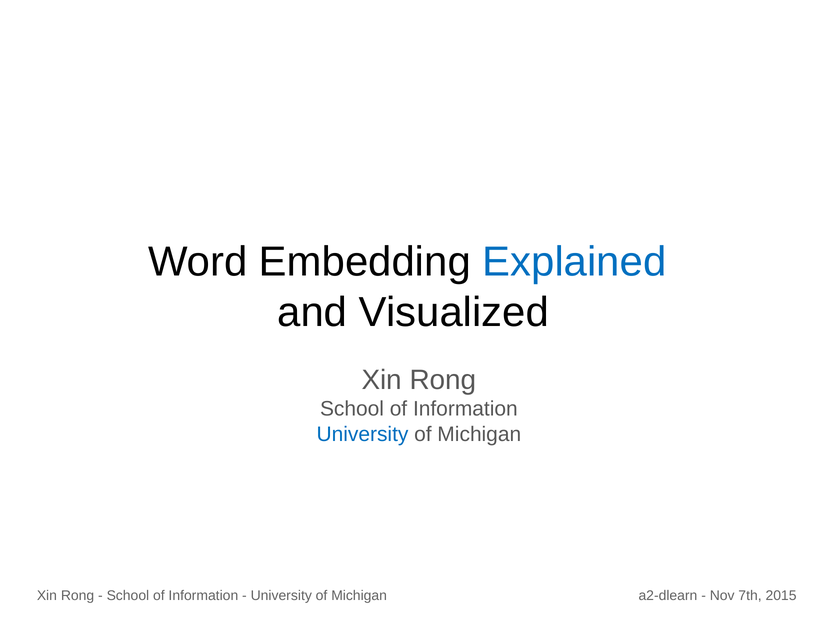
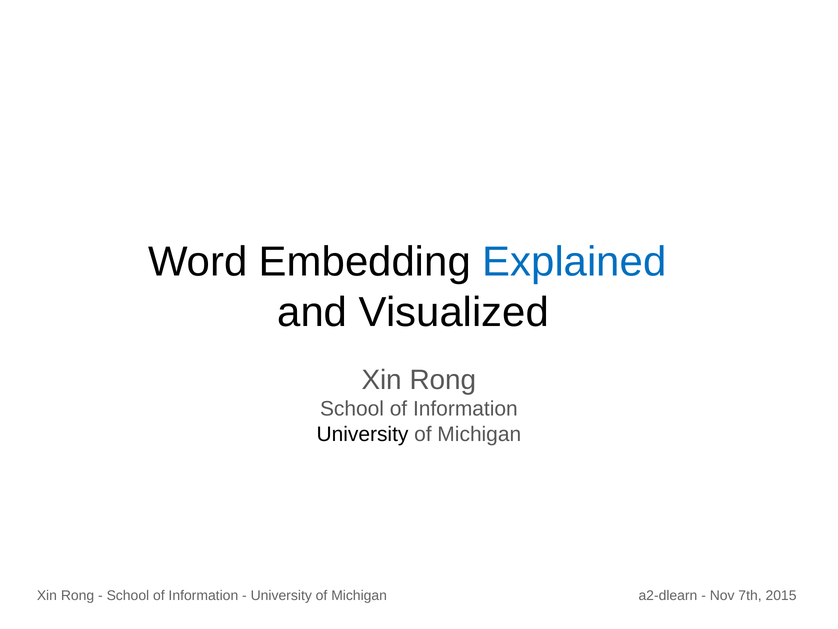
University colour: blue -> black (362, 434)
